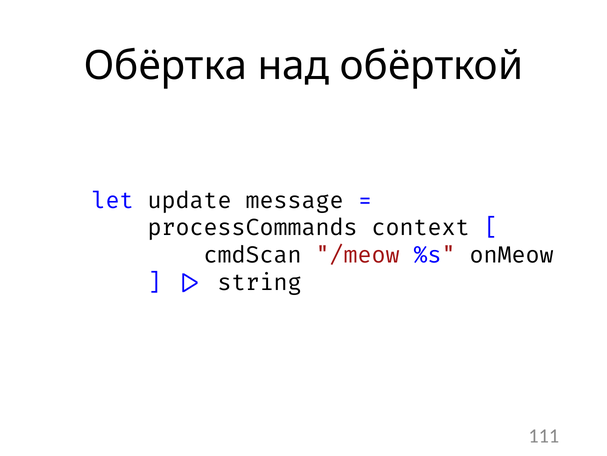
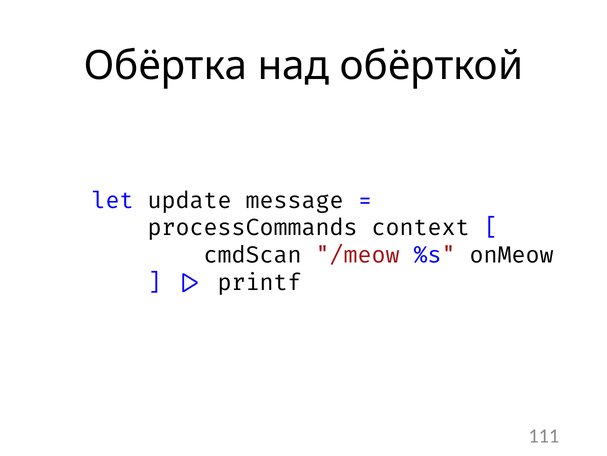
string: string -> printf (260, 282)
